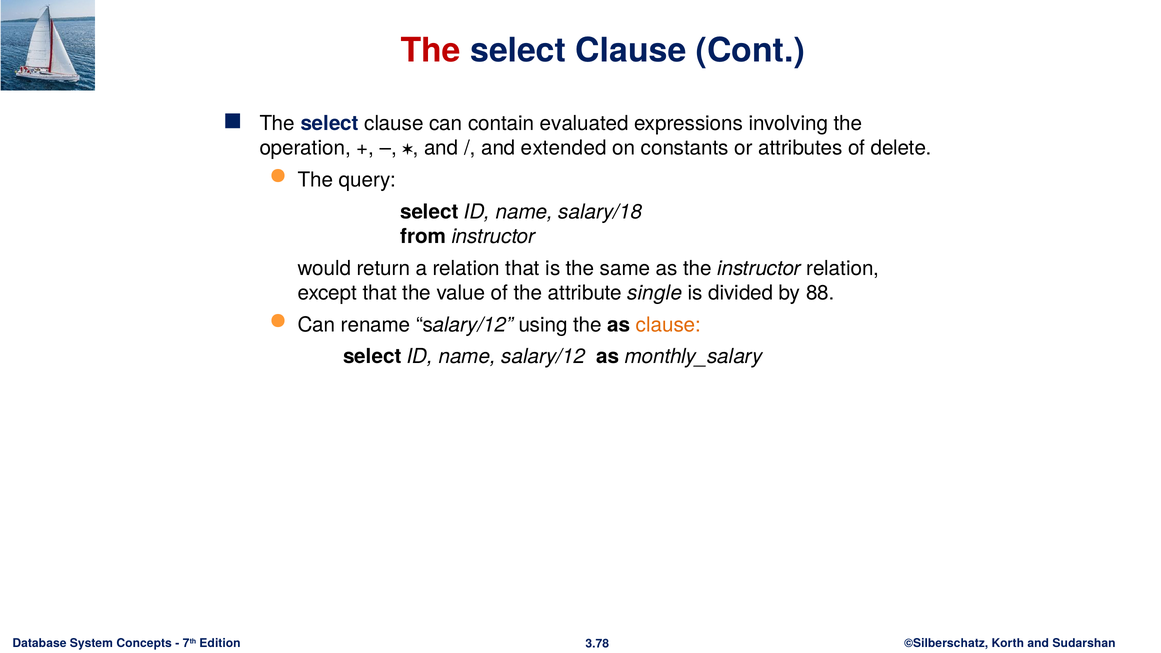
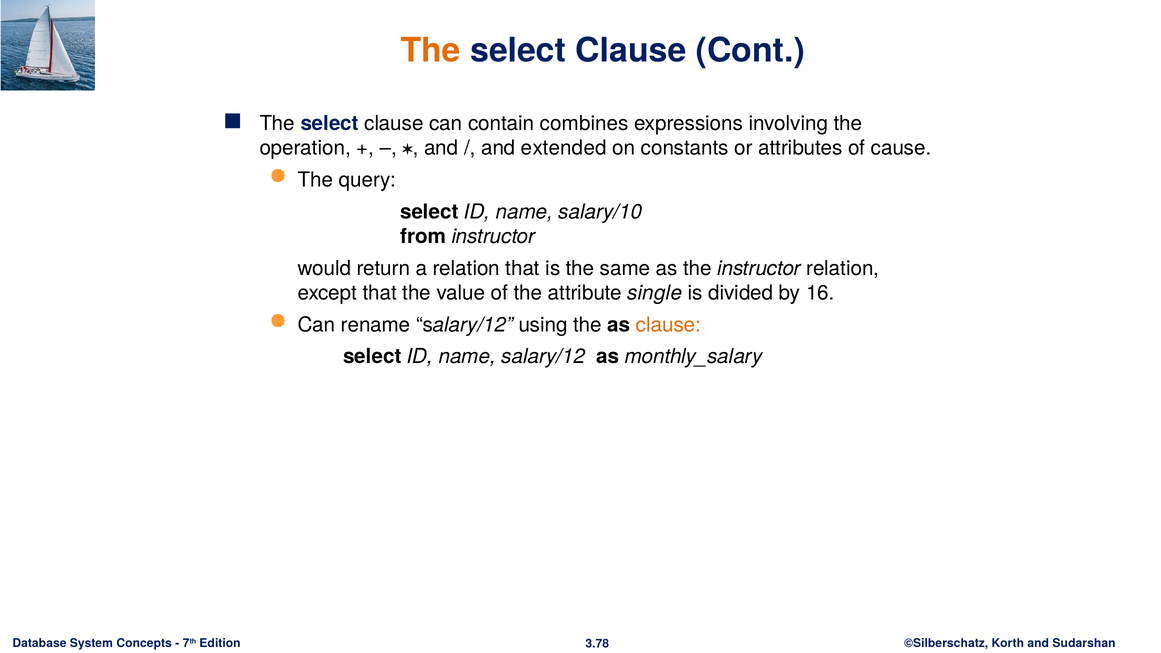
The colour: red -> orange (431, 51)
evaluated: evaluated -> combines (584, 123)
delete: delete -> cause (901, 148)
salary/18: salary/18 -> salary/10 (600, 212)
88: 88 -> 16 (820, 293)
